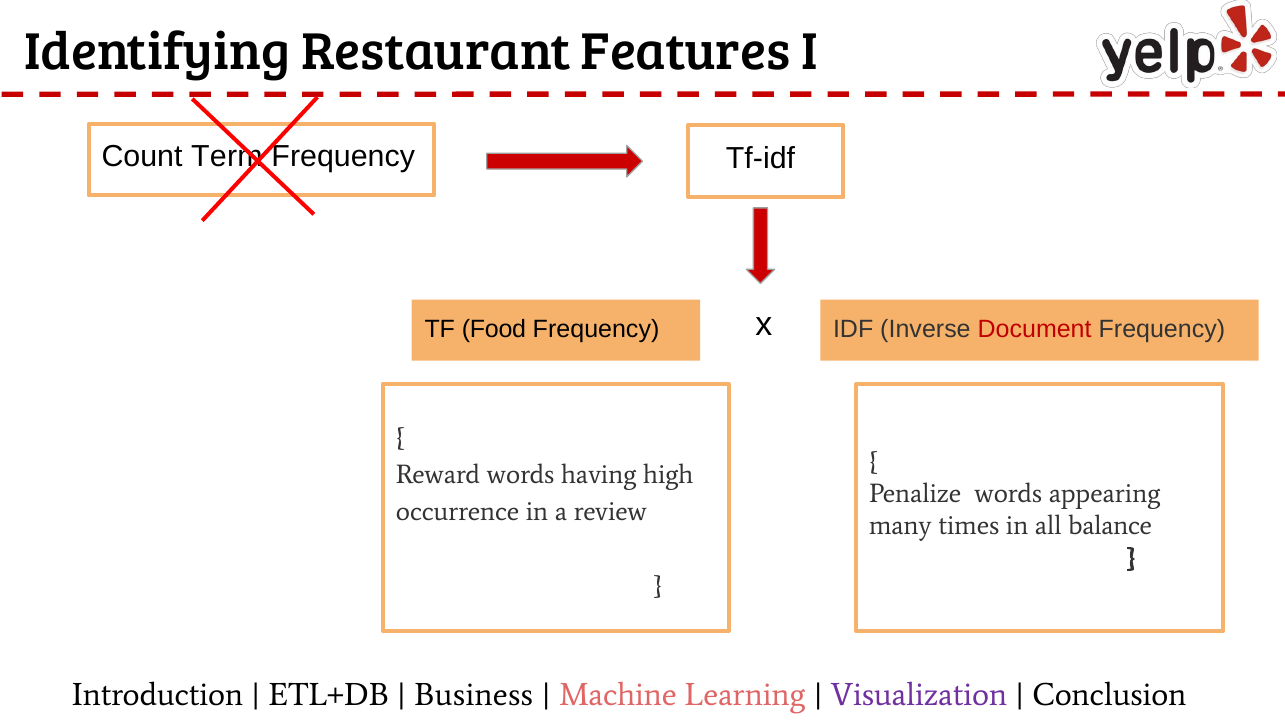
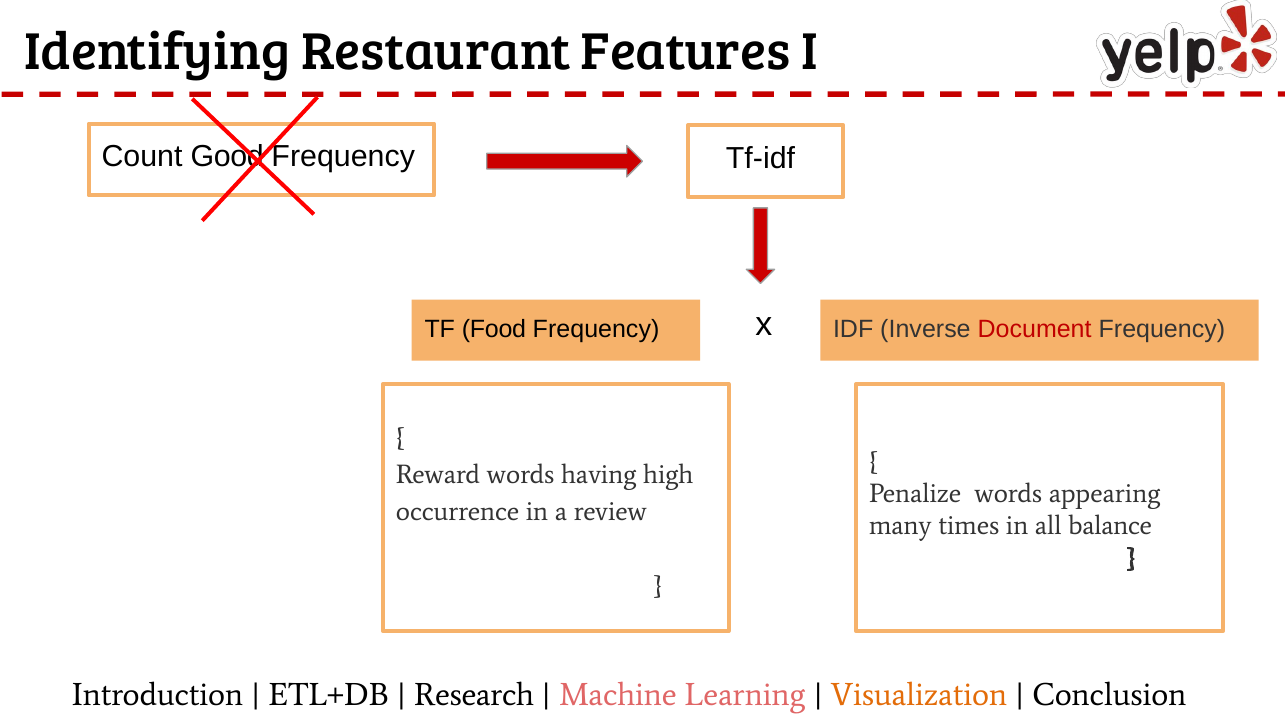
Term: Term -> Good (227, 157)
Business: Business -> Research (474, 694)
Visualization colour: purple -> orange (919, 694)
